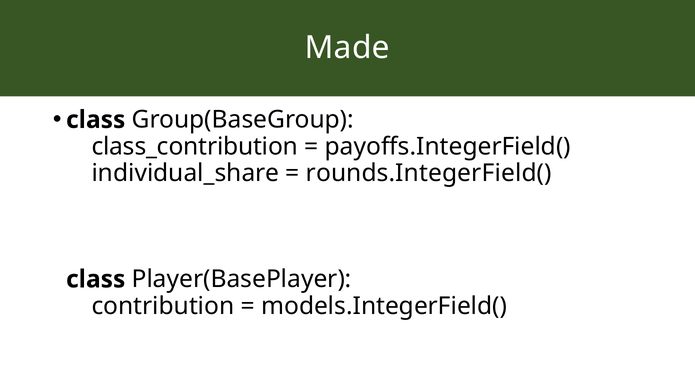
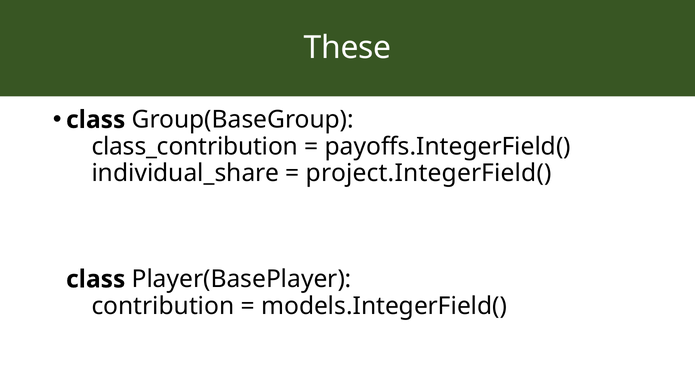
Made: Made -> These (348, 48)
rounds.IntegerField(: rounds.IntegerField( -> project.IntegerField( (429, 173)
